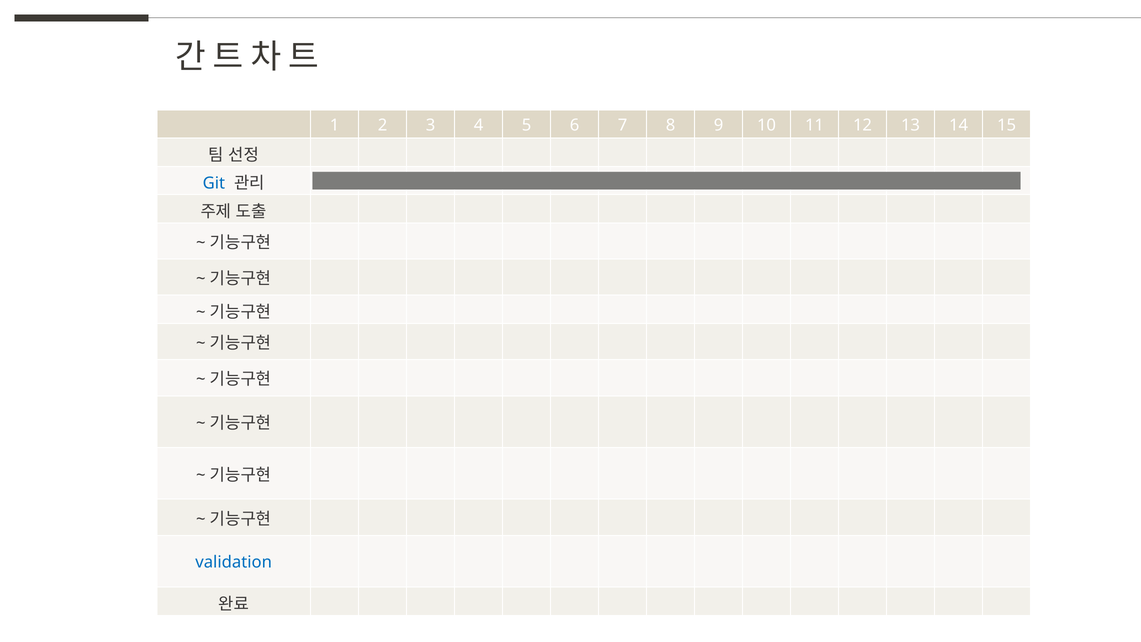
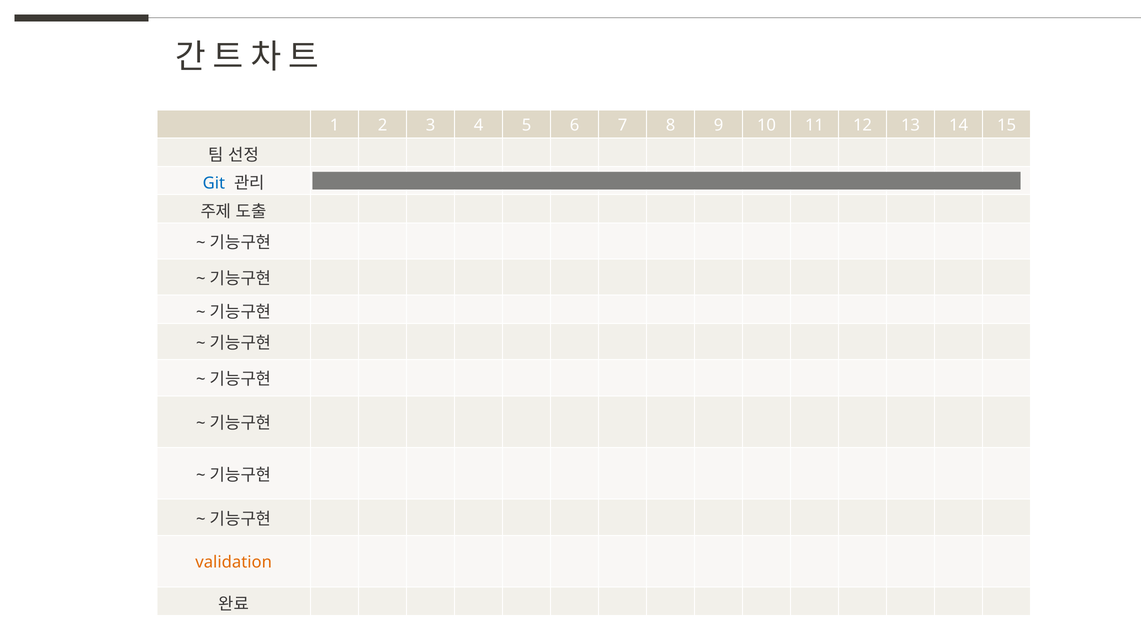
validation colour: blue -> orange (234, 562)
